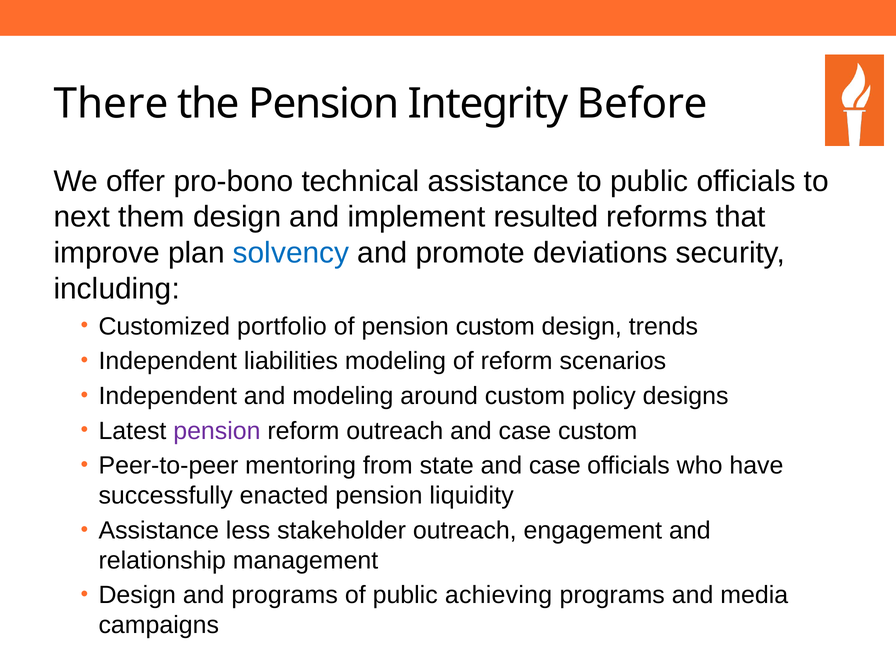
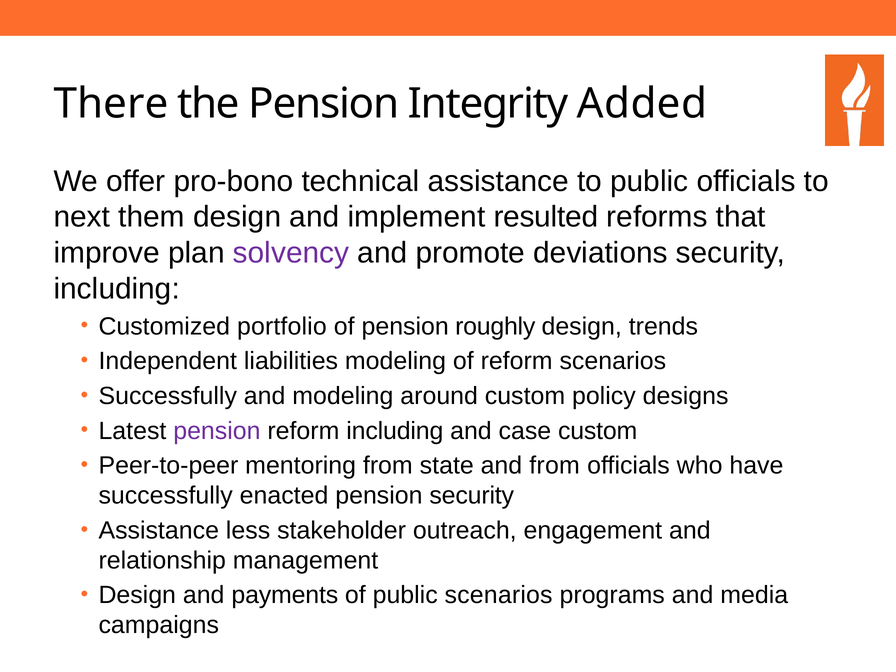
Before: Before -> Added (642, 104)
solvency colour: blue -> purple (291, 253)
pension custom: custom -> roughly (495, 326)
Independent: Independent -> Successfully (168, 396)
reform outreach: outreach -> including (395, 431)
state and case: case -> from (555, 466)
pension liquidity: liquidity -> security (472, 496)
and programs: programs -> payments (285, 595)
public achieving: achieving -> scenarios (499, 595)
